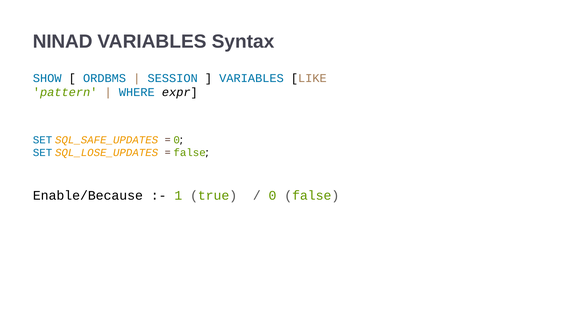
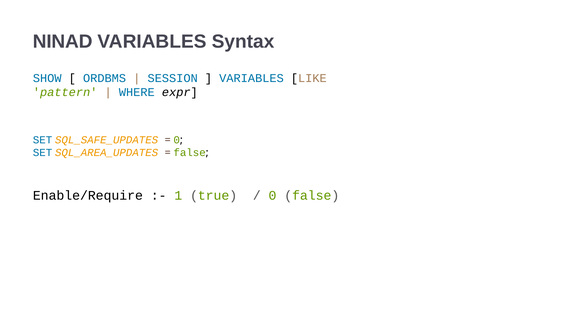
SQL_LOSE_UPDATES: SQL_LOSE_UPDATES -> SQL_AREA_UPDATES (107, 153)
Enable/Because: Enable/Because -> Enable/Require (88, 196)
